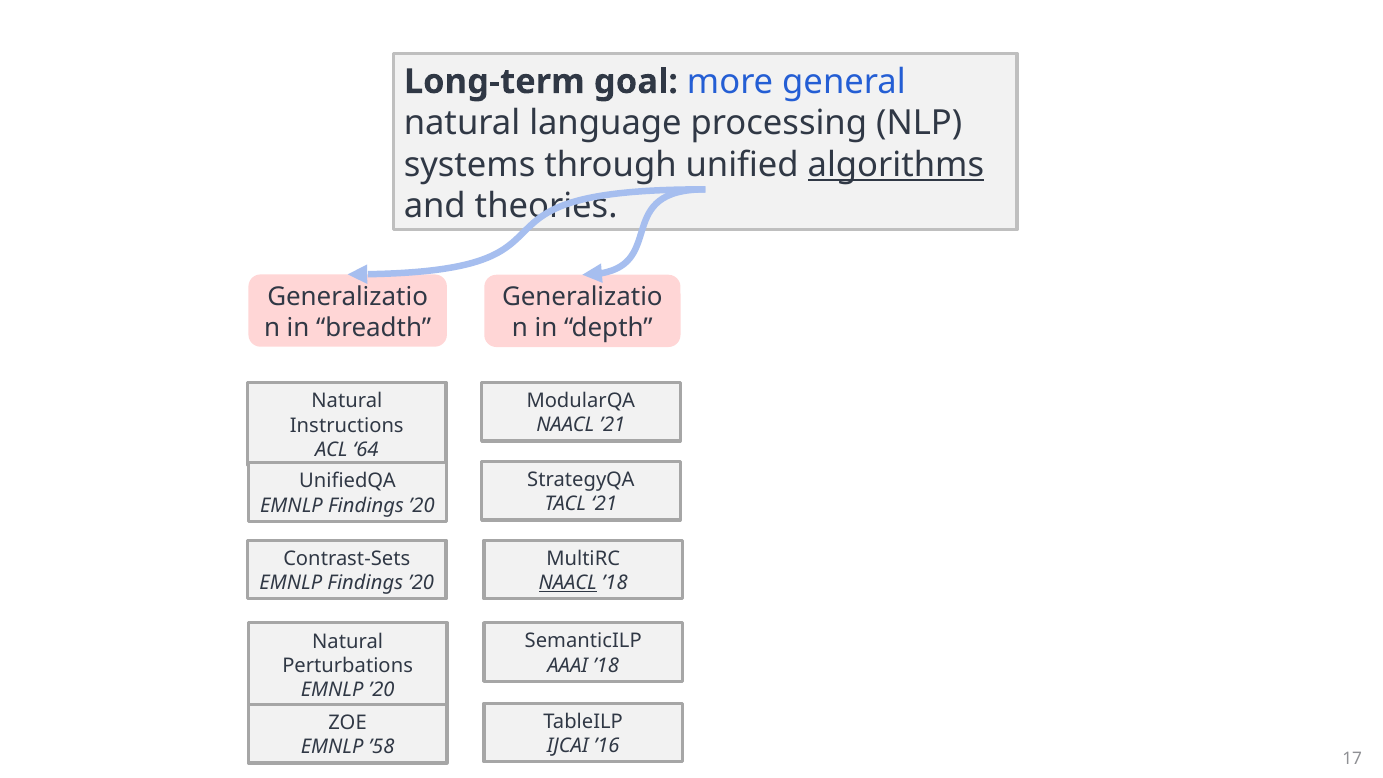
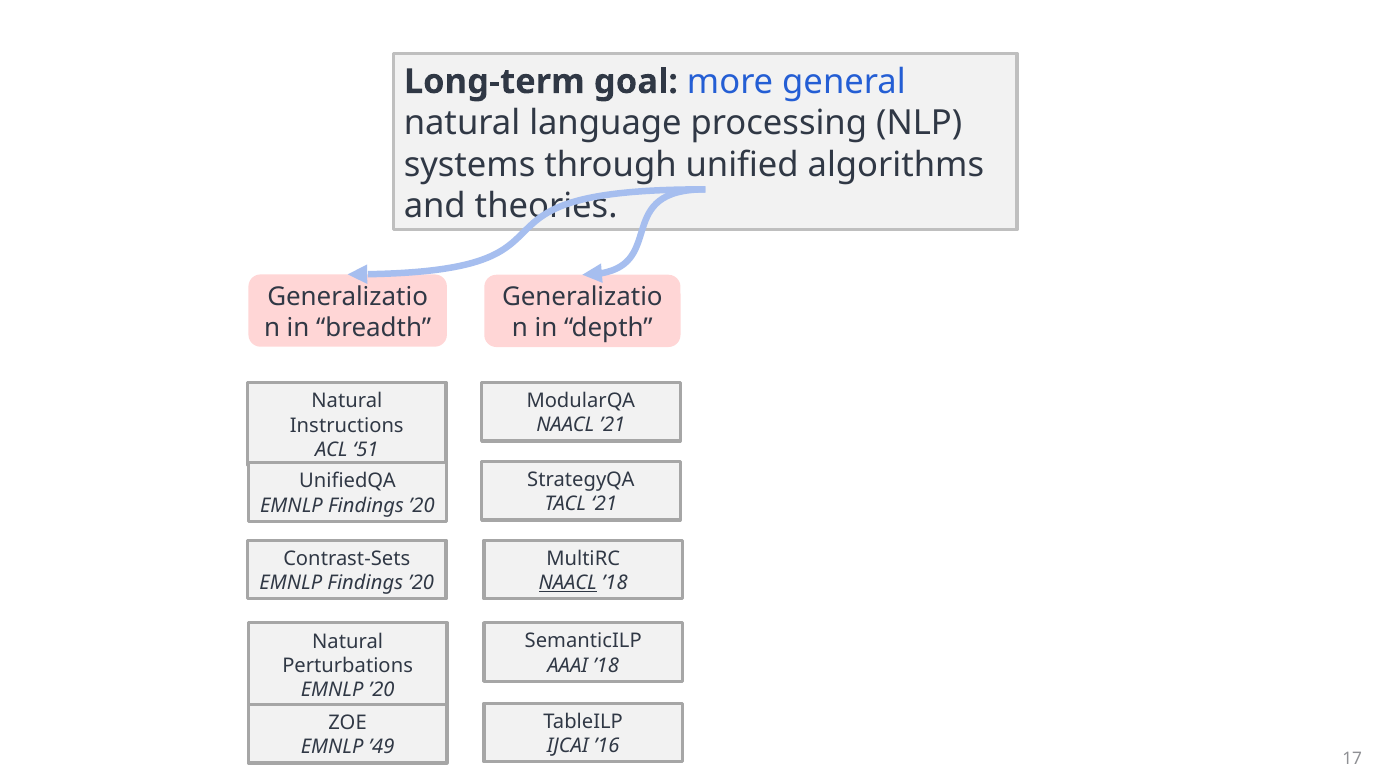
algorithms underline: present -> none (896, 165)
64: 64 -> 51 (366, 450)
’58: ’58 -> ’49 (382, 747)
